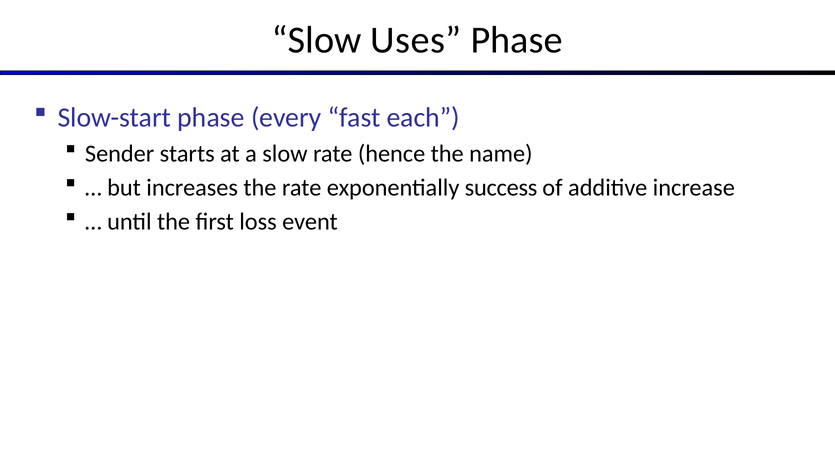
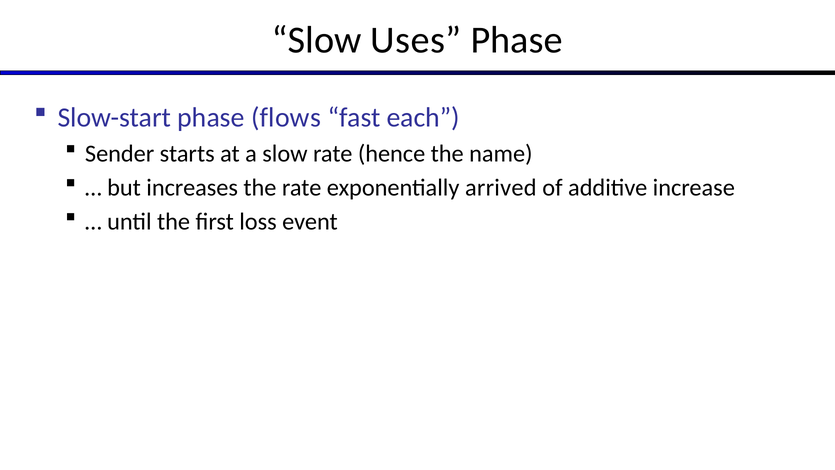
every: every -> flows (286, 117)
success: success -> arrived (501, 188)
